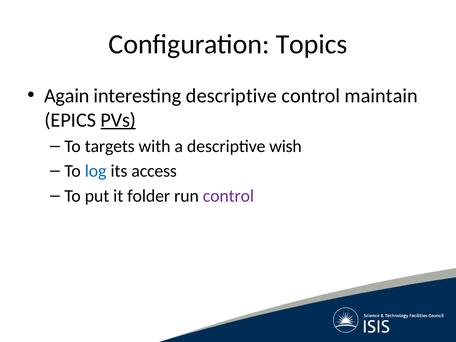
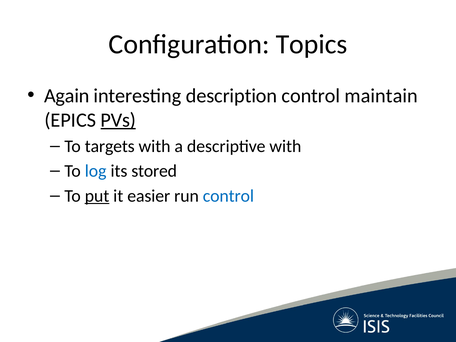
interesting descriptive: descriptive -> description (232, 96)
descriptive wish: wish -> with (285, 146)
access: access -> stored (154, 171)
put underline: none -> present (97, 196)
folder: folder -> easier (149, 196)
control colour: purple -> blue (228, 196)
